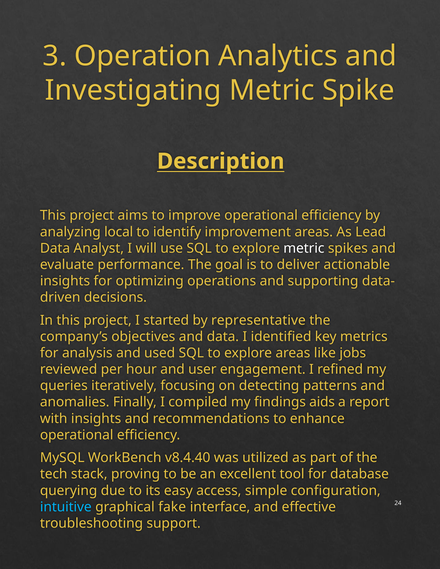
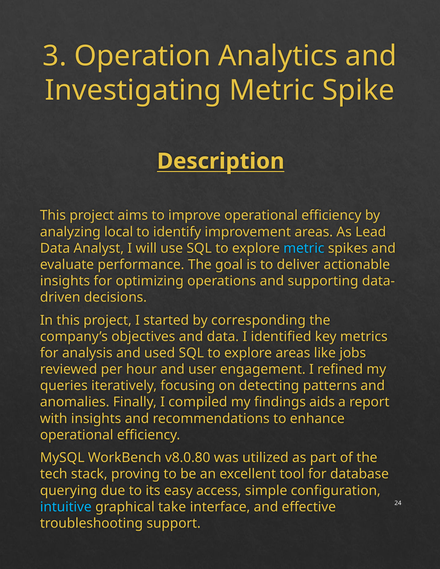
metric colour: white -> light blue (304, 248)
representative: representative -> corresponding (258, 320)
v8.4.40: v8.4.40 -> v8.0.80 (188, 458)
fake: fake -> take (172, 507)
